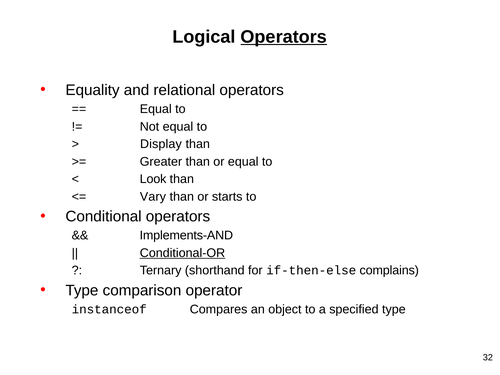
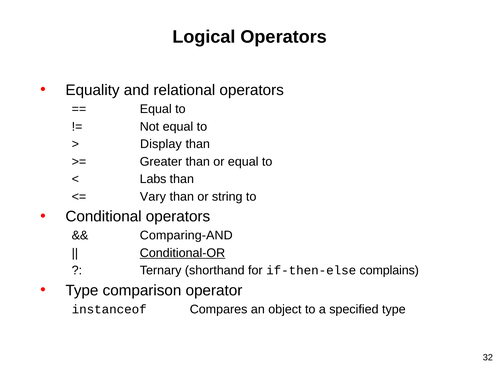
Operators underline: present -> none (284, 37)
Look: Look -> Labs (153, 179)
starts: starts -> string (227, 197)
Implements-AND: Implements-AND -> Comparing-AND (186, 235)
